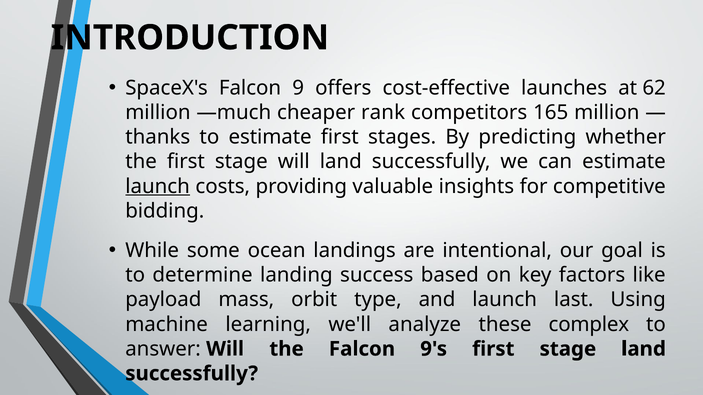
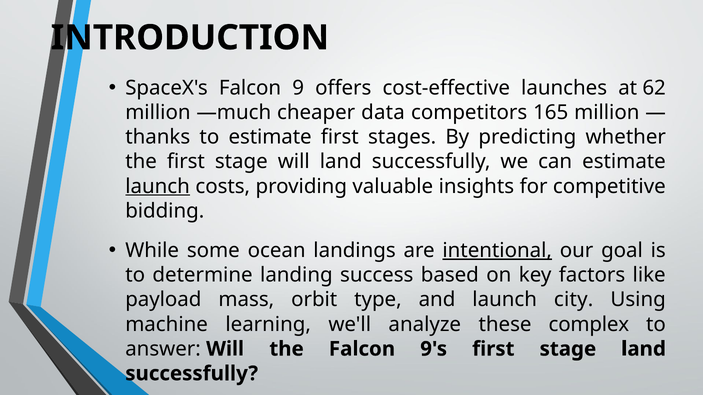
rank: rank -> data (383, 113)
intentional underline: none -> present (497, 251)
last: last -> city (574, 300)
